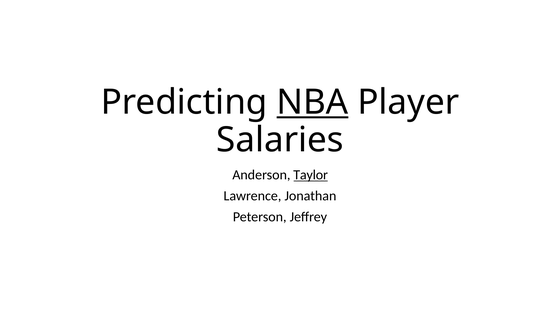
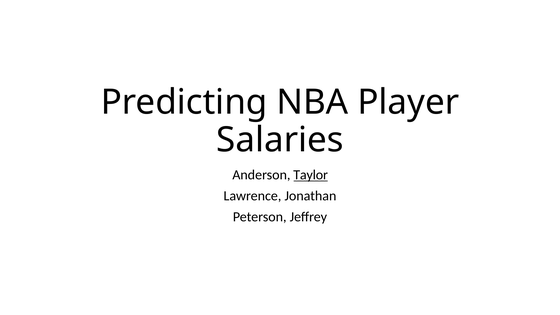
NBA underline: present -> none (312, 102)
